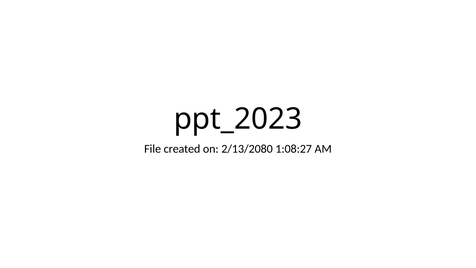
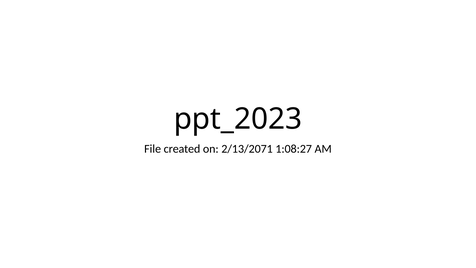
2/13/2080: 2/13/2080 -> 2/13/2071 (247, 149)
